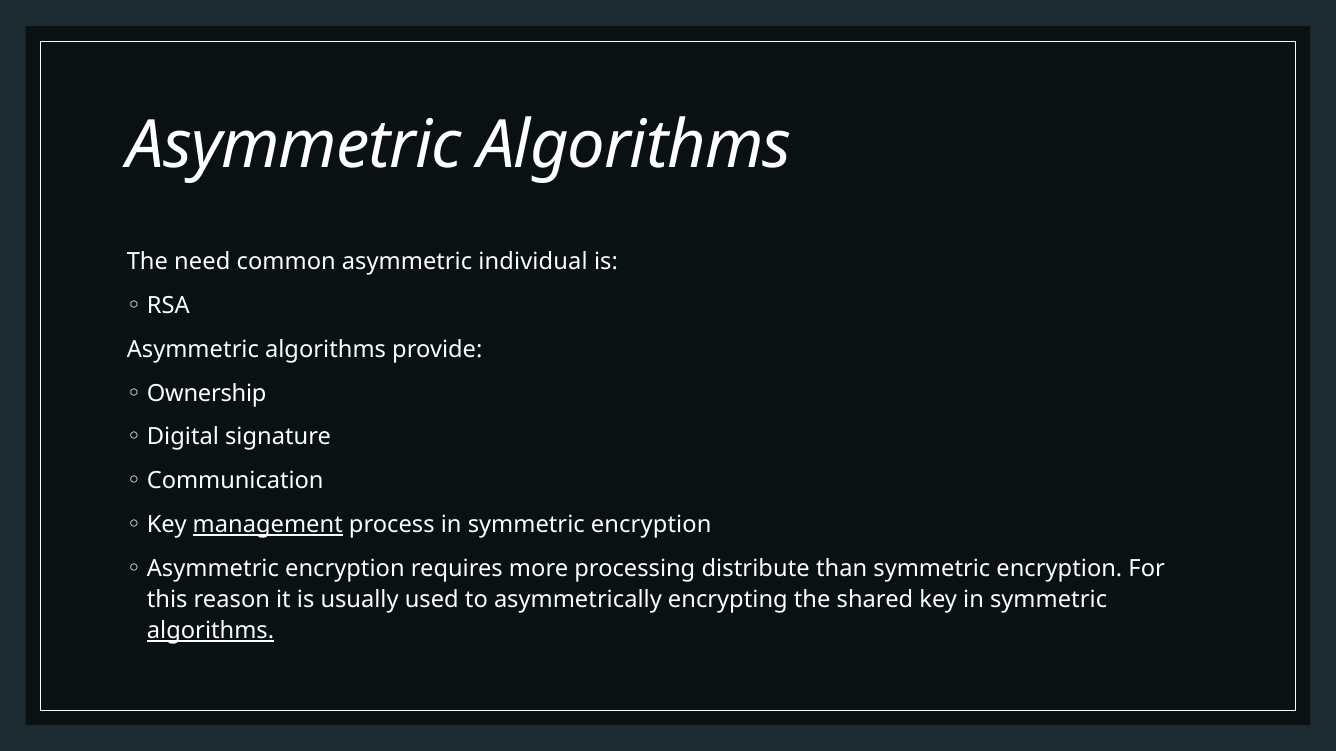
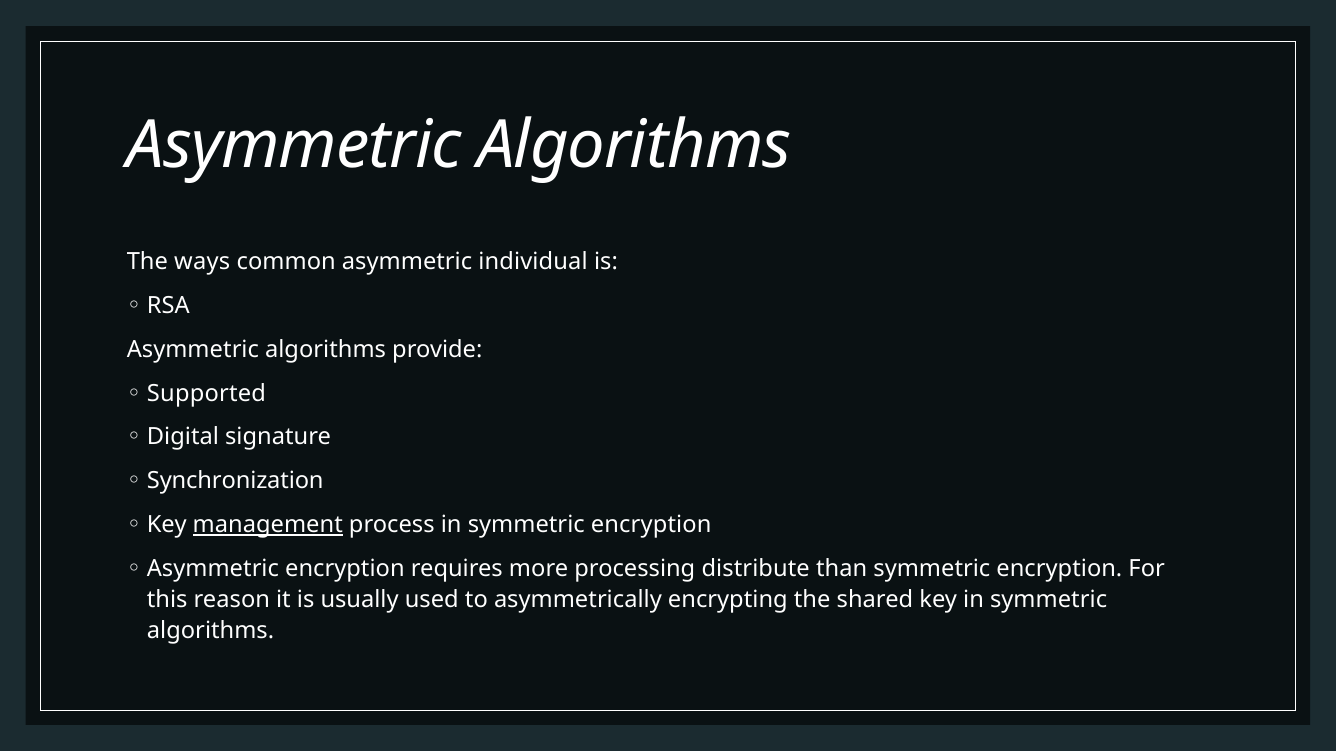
need: need -> ways (202, 262)
Ownership: Ownership -> Supported (206, 394)
Communication: Communication -> Synchronization (235, 481)
algorithms underline: present -> none (211, 631)
